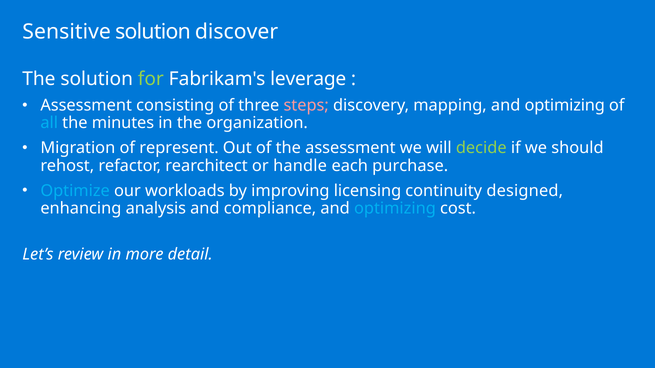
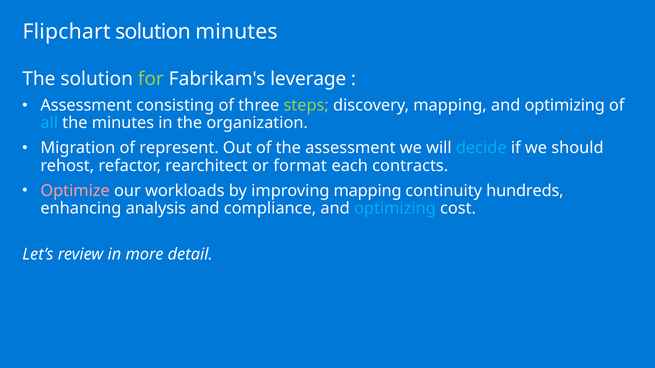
Sensitive: Sensitive -> Flipchart (67, 32)
solution discover: discover -> minutes (236, 32)
steps colour: pink -> light green (306, 106)
decide colour: light green -> light blue (481, 148)
handle: handle -> format (300, 166)
purchase: purchase -> contracts (410, 166)
Optimize colour: light blue -> pink (75, 191)
improving licensing: licensing -> mapping (368, 191)
designed: designed -> hundreds (525, 191)
